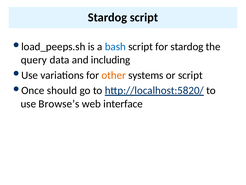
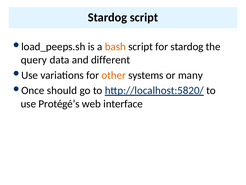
bash colour: blue -> orange (115, 47)
including: including -> different (111, 60)
or script: script -> many (190, 75)
Browse’s: Browse’s -> Protégé’s (59, 104)
